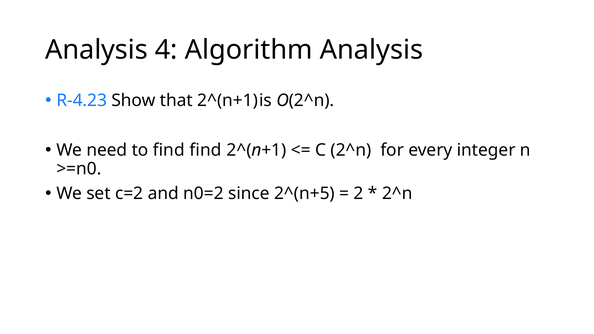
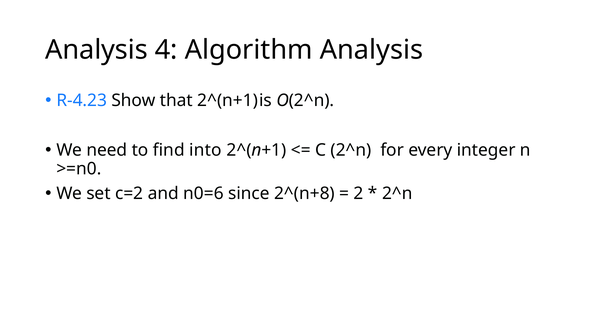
find find: find -> into (205, 150)
n0=2: n0=2 -> n0=6 (203, 194)
2^(n+5: 2^(n+5 -> 2^(n+8 (304, 194)
